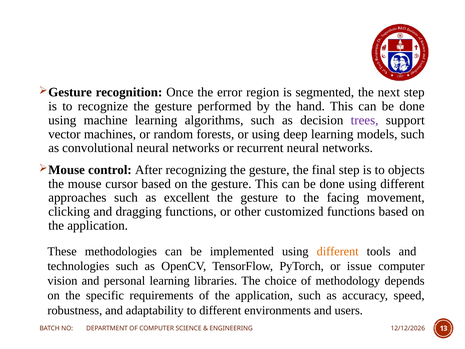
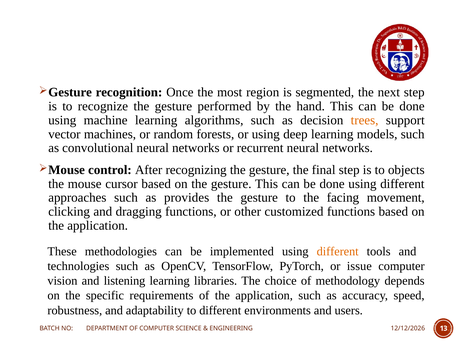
error: error -> most (230, 92)
trees colour: purple -> orange (365, 120)
excellent: excellent -> provides (187, 198)
personal: personal -> listening (125, 281)
